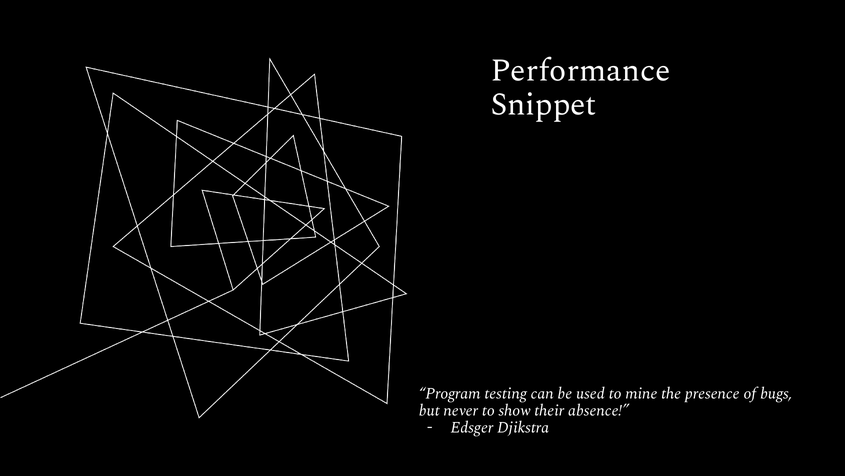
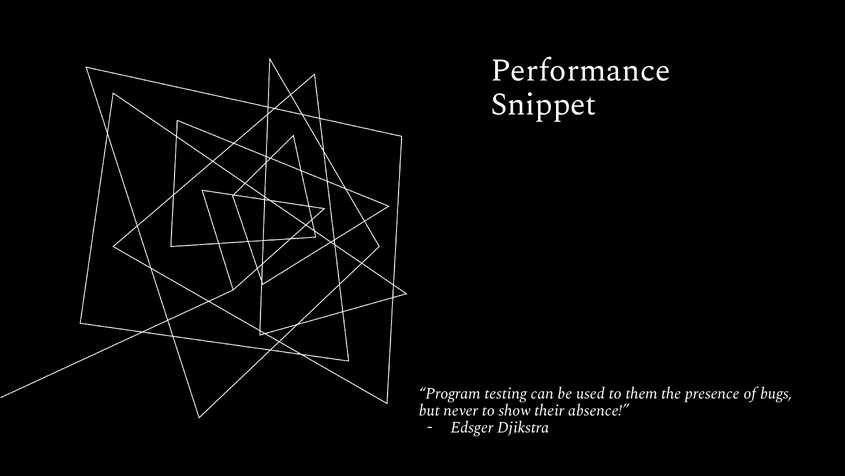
mine: mine -> them (641, 393)
